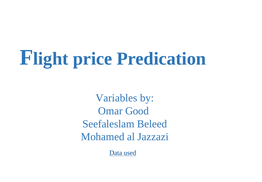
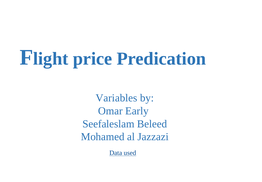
Good: Good -> Early (137, 111)
